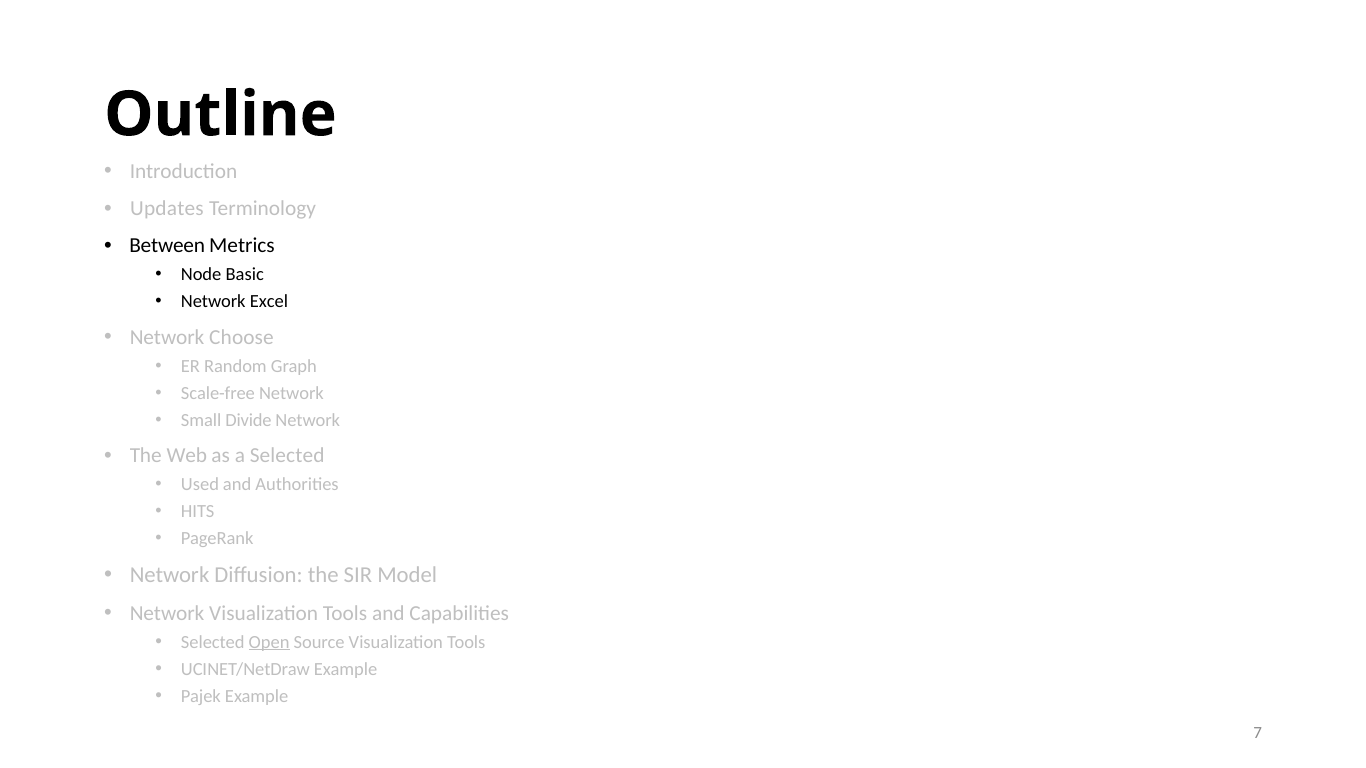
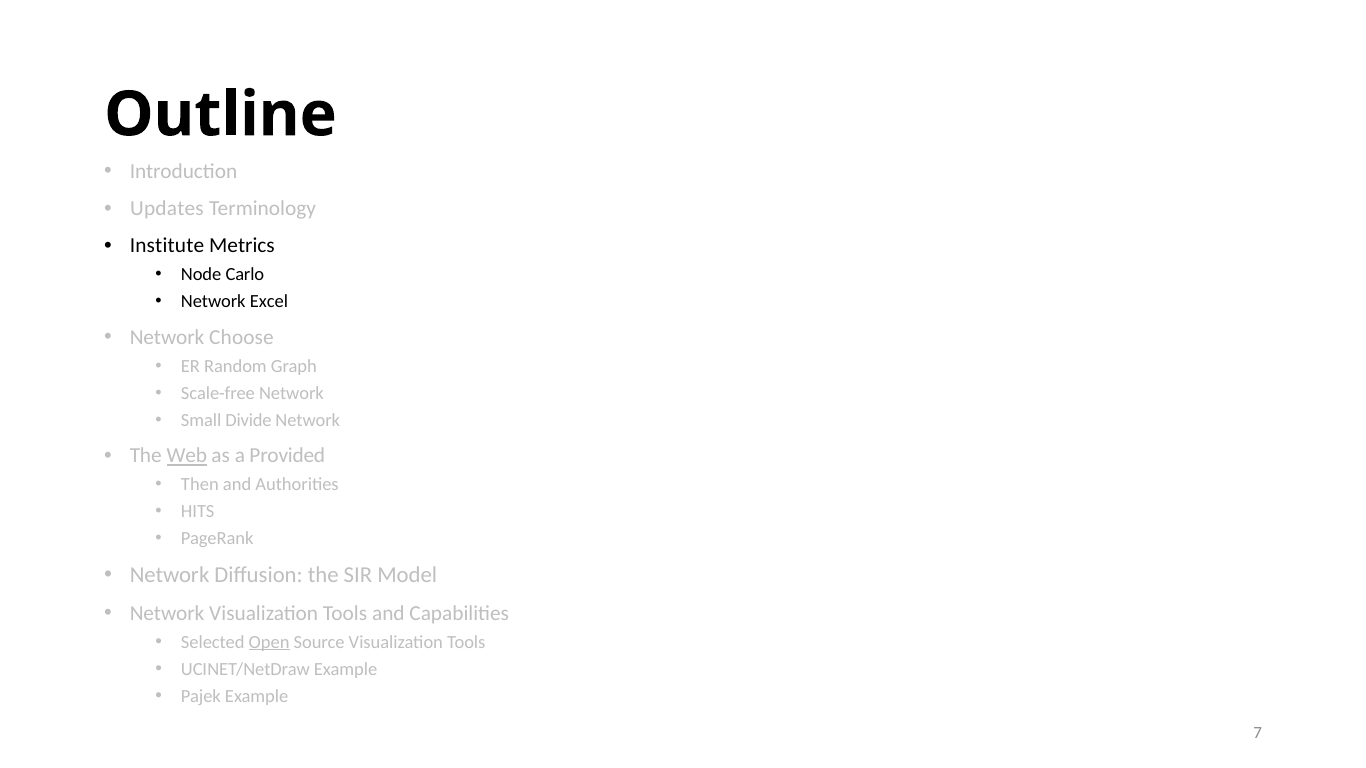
Between: Between -> Institute (167, 246)
Basic: Basic -> Carlo (245, 275)
Web underline: none -> present (187, 456)
a Selected: Selected -> Provided (287, 456)
Used: Used -> Then (200, 485)
